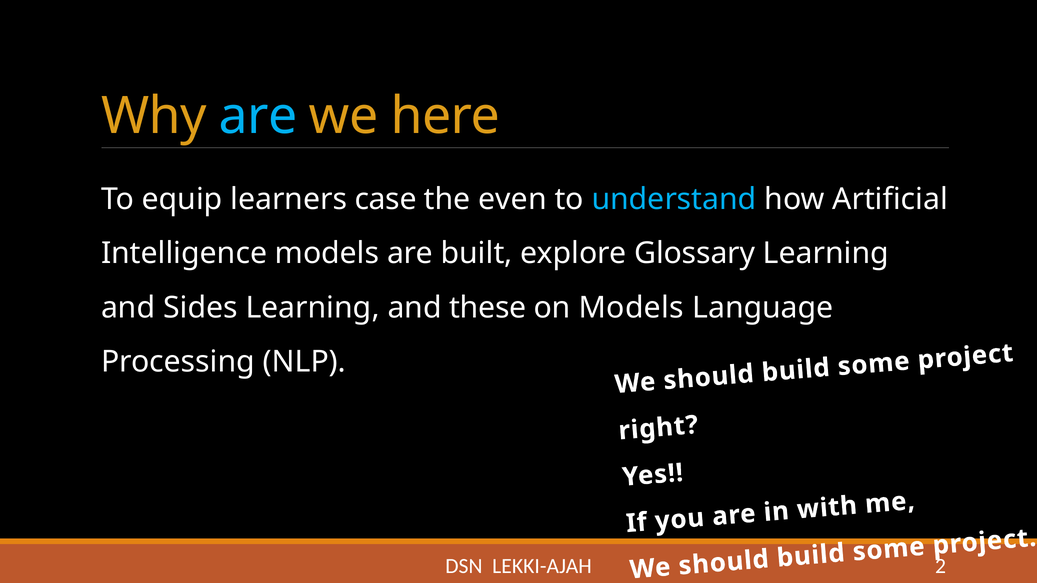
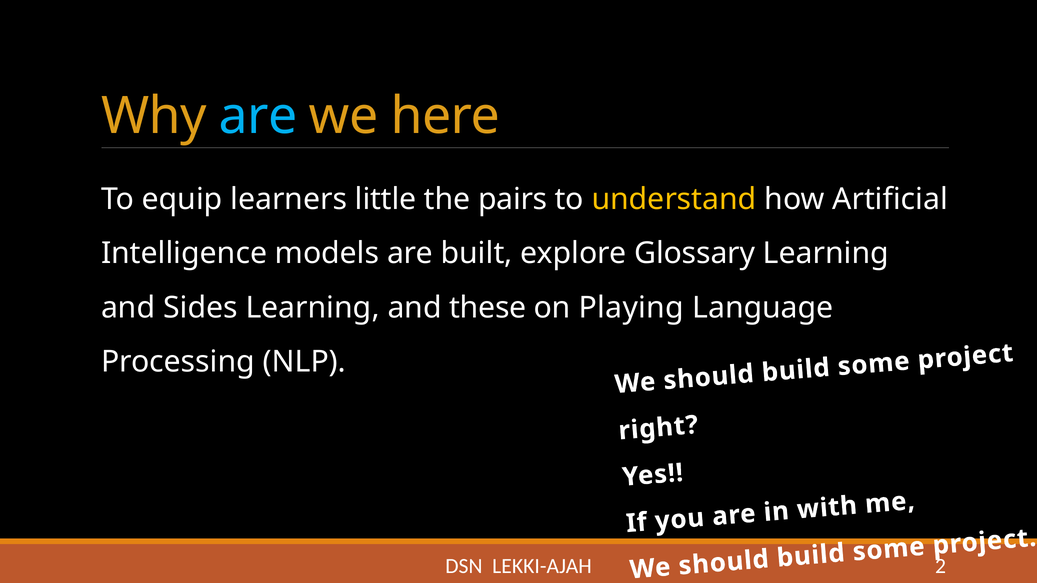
case: case -> little (386, 199)
even: even -> pairs (513, 199)
understand colour: light blue -> yellow (674, 199)
on Models: Models -> Playing (631, 308)
